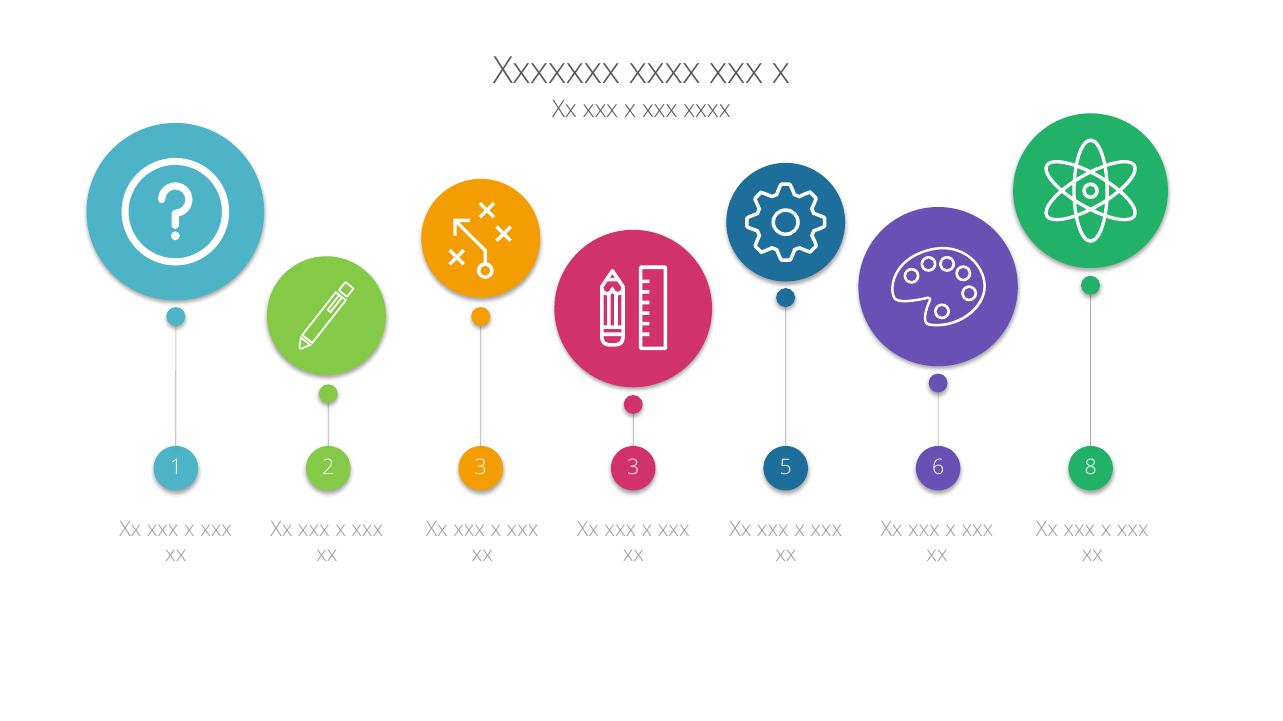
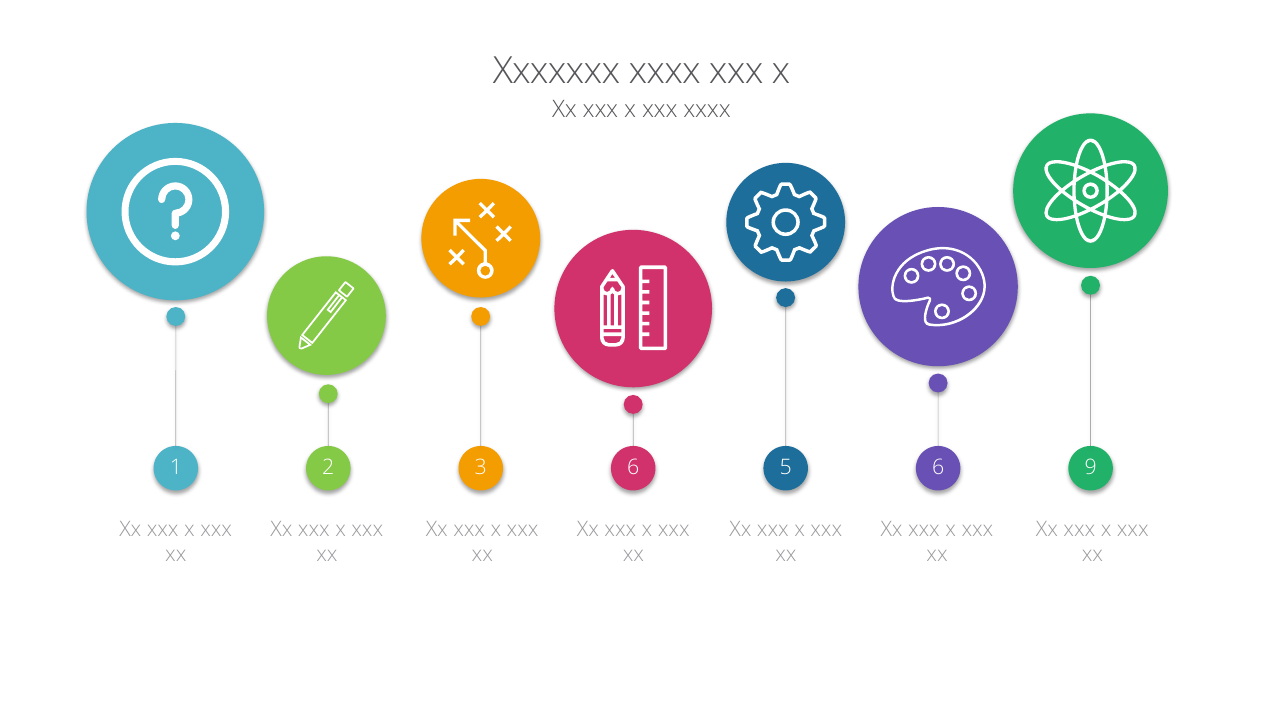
1 3: 3 -> 6 (633, 468)
8: 8 -> 9 (1091, 468)
